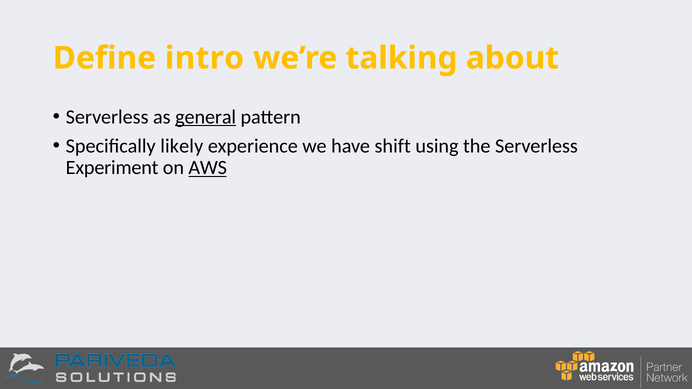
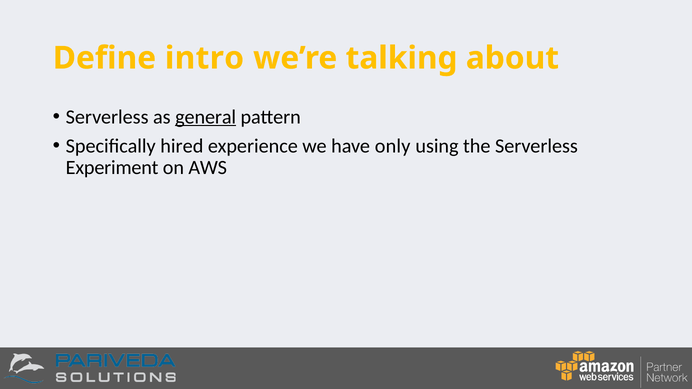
likely: likely -> hired (182, 146)
shift: shift -> only (393, 146)
AWS underline: present -> none (208, 168)
